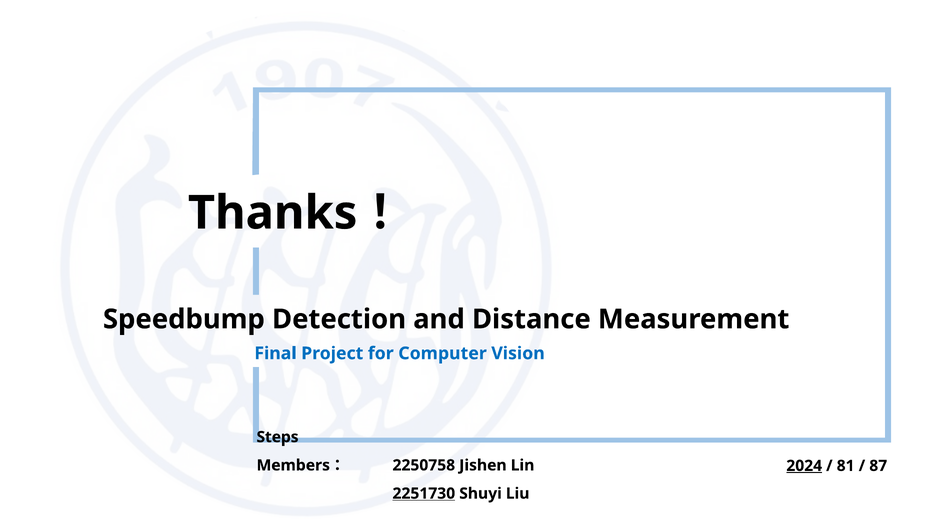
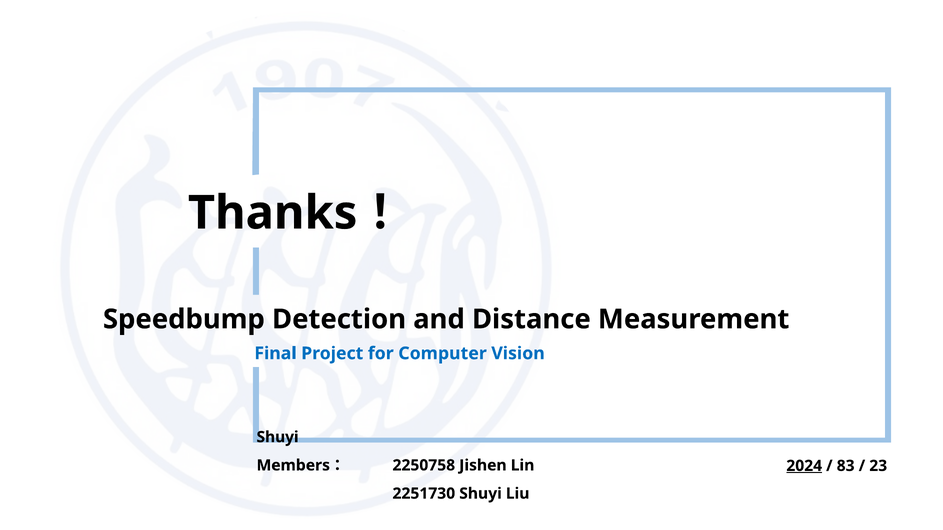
Steps: Steps -> Shuyi (278, 437)
81: 81 -> 83 (846, 466)
87: 87 -> 23 (878, 466)
2251730 underline: present -> none (424, 494)
